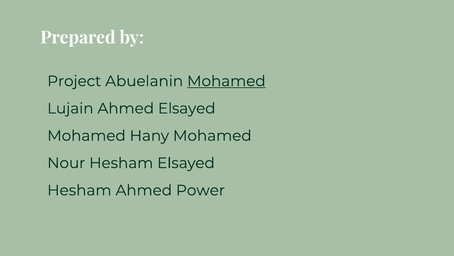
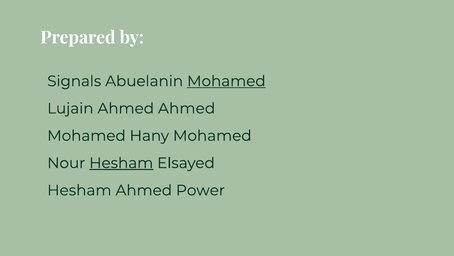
Project: Project -> Signals (74, 81)
Ahmed Elsayed: Elsayed -> Ahmed (187, 108)
Hesham underline: none -> present (121, 163)
